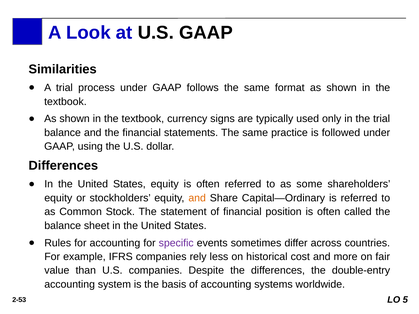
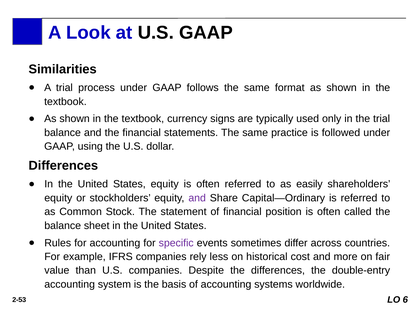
some: some -> easily (309, 184)
and colour: orange -> purple (197, 198)
5: 5 -> 6 (405, 300)
